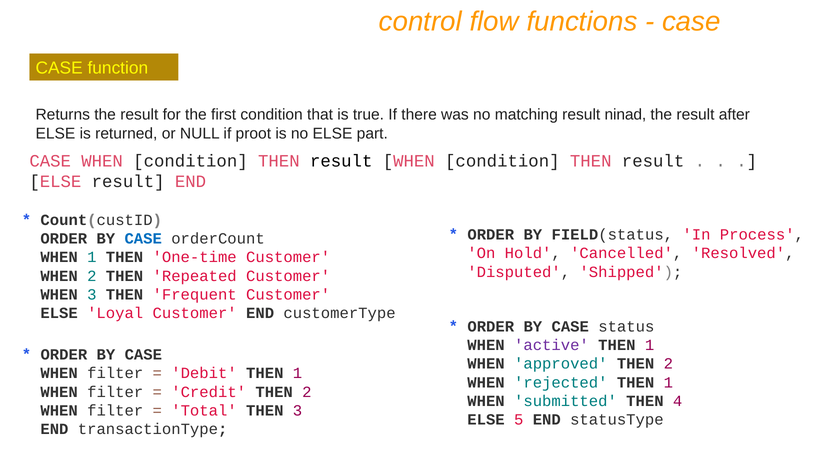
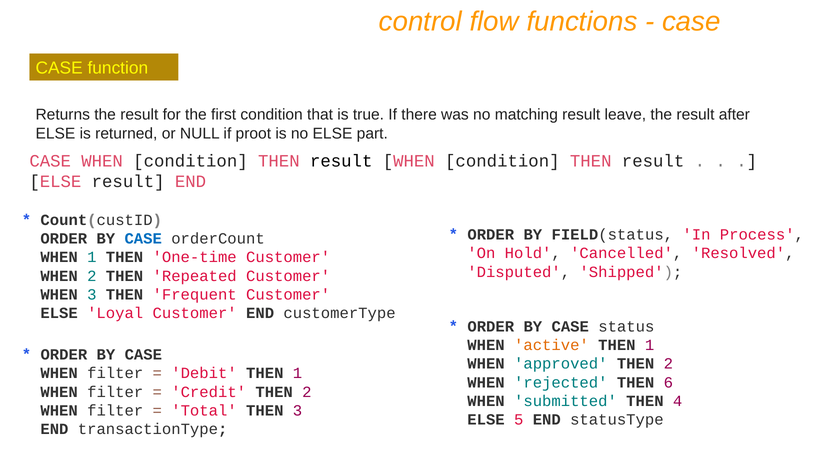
ninad: ninad -> leave (625, 115)
active colour: purple -> orange (551, 345)
rejected THEN 1: 1 -> 6 (668, 383)
